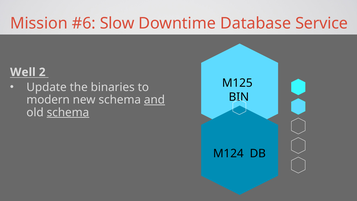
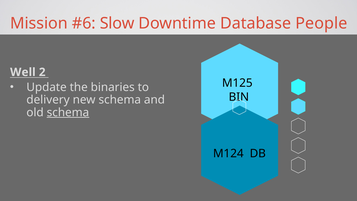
Service: Service -> People (321, 23)
modern: modern -> delivery (48, 100)
and underline: present -> none (154, 100)
